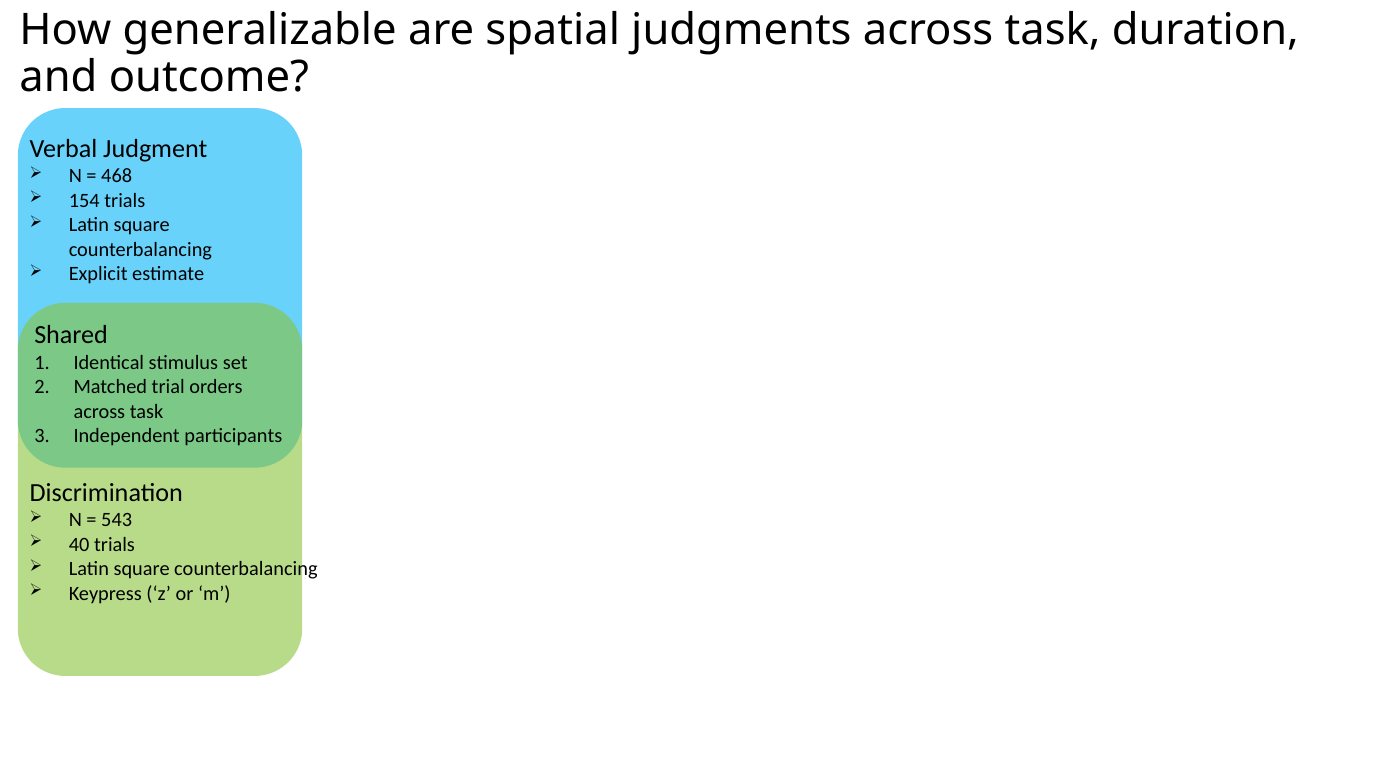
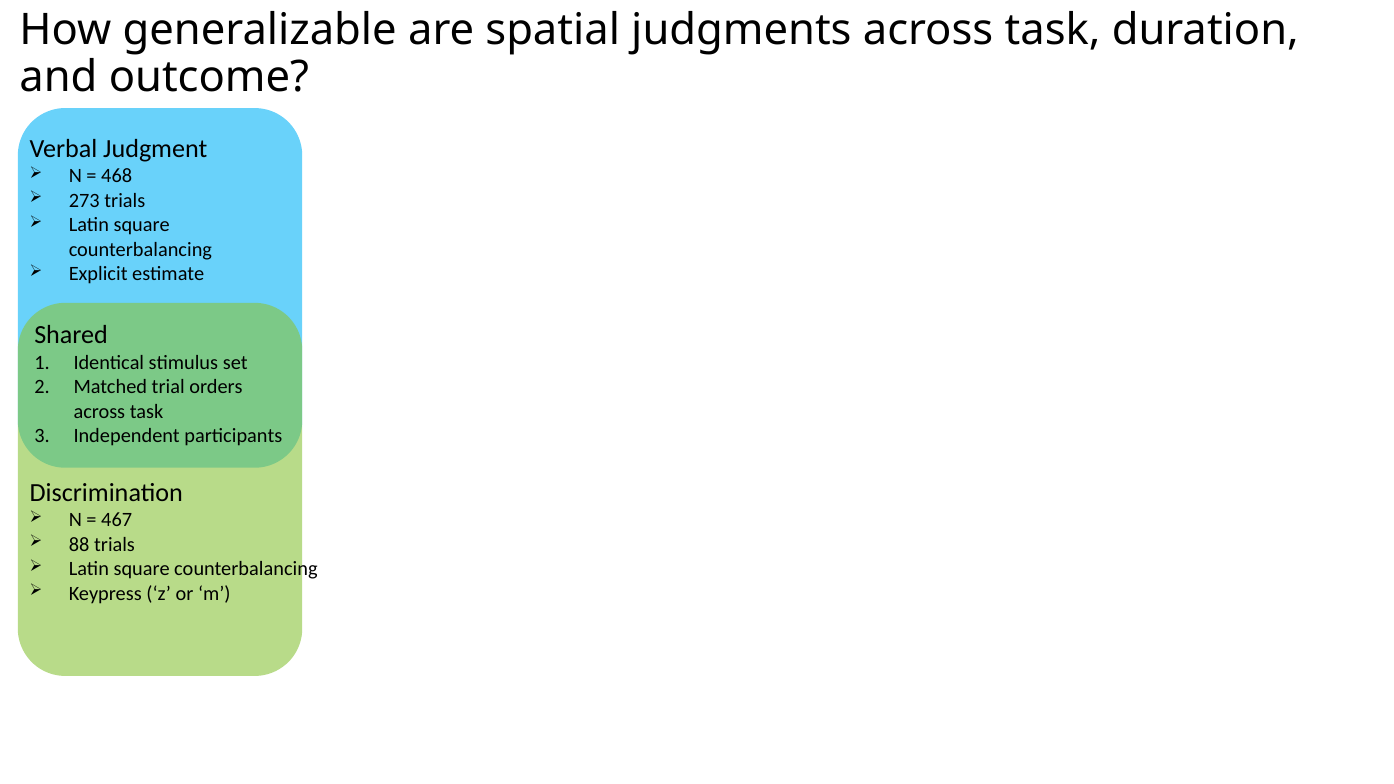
154: 154 -> 273 (84, 201)
543: 543 -> 467 (117, 520)
40: 40 -> 88 (79, 545)
